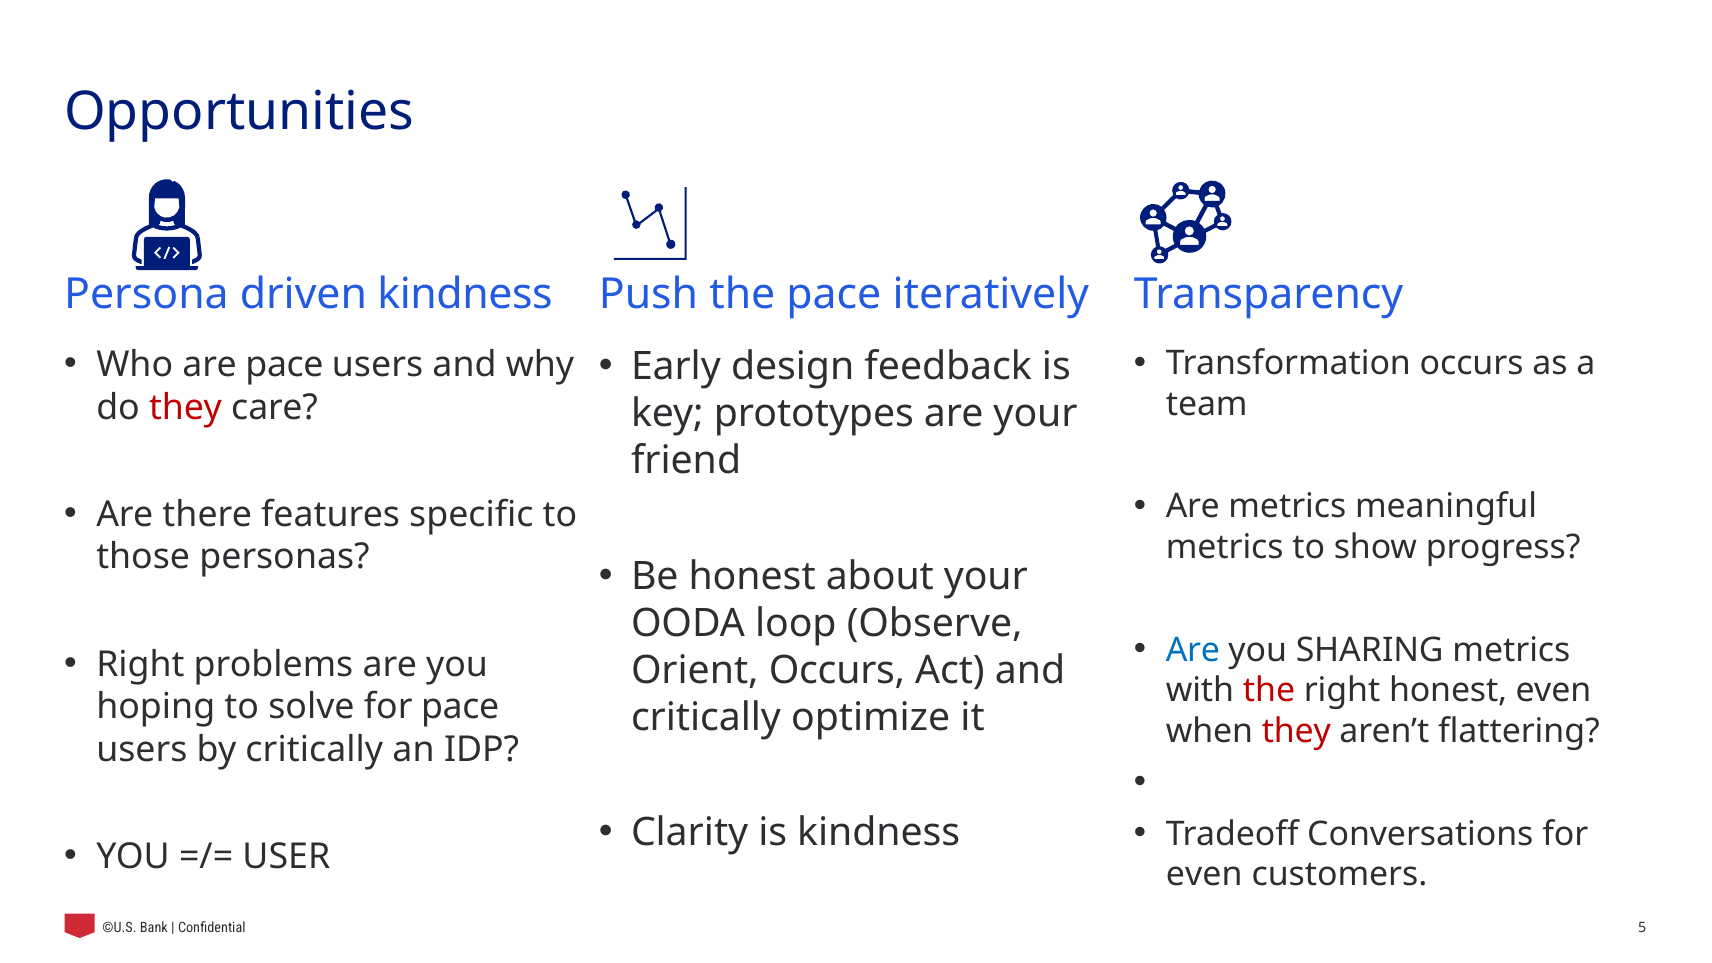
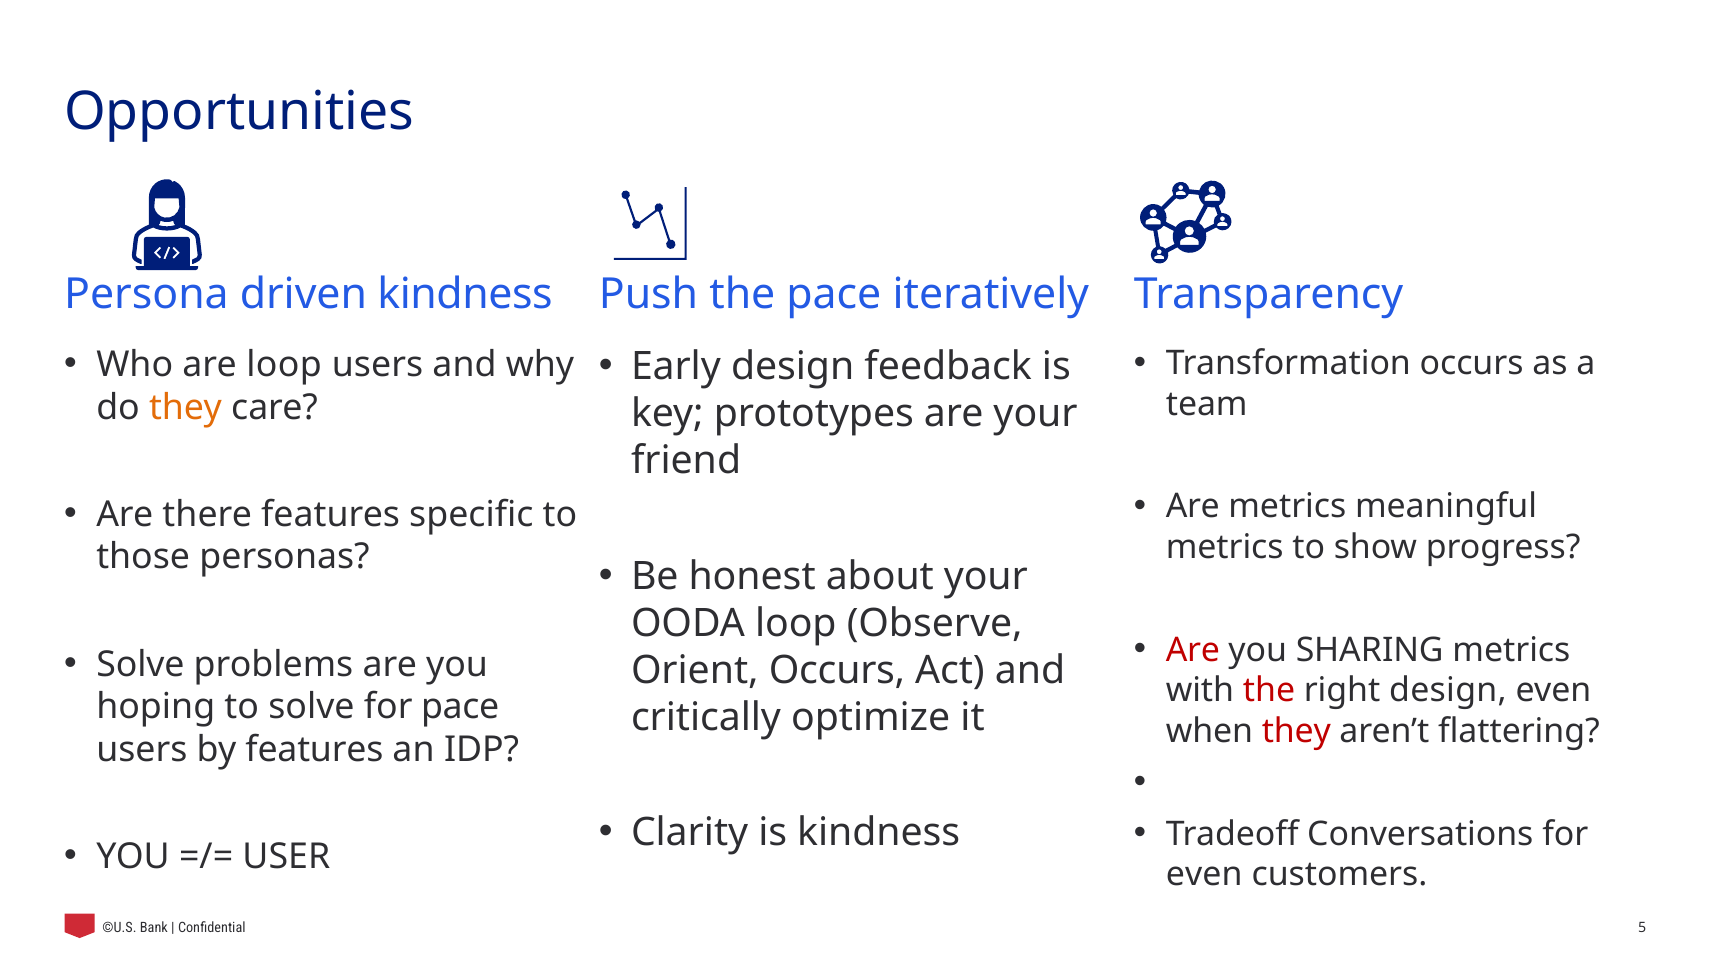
are pace: pace -> loop (284, 364)
they colour: red -> orange (186, 407)
Are colour: blue -> red (1193, 650)
Right: Right -> Solve (140, 664)
right honest: honest -> design (1448, 691)
by critically: critically -> features (314, 750)
